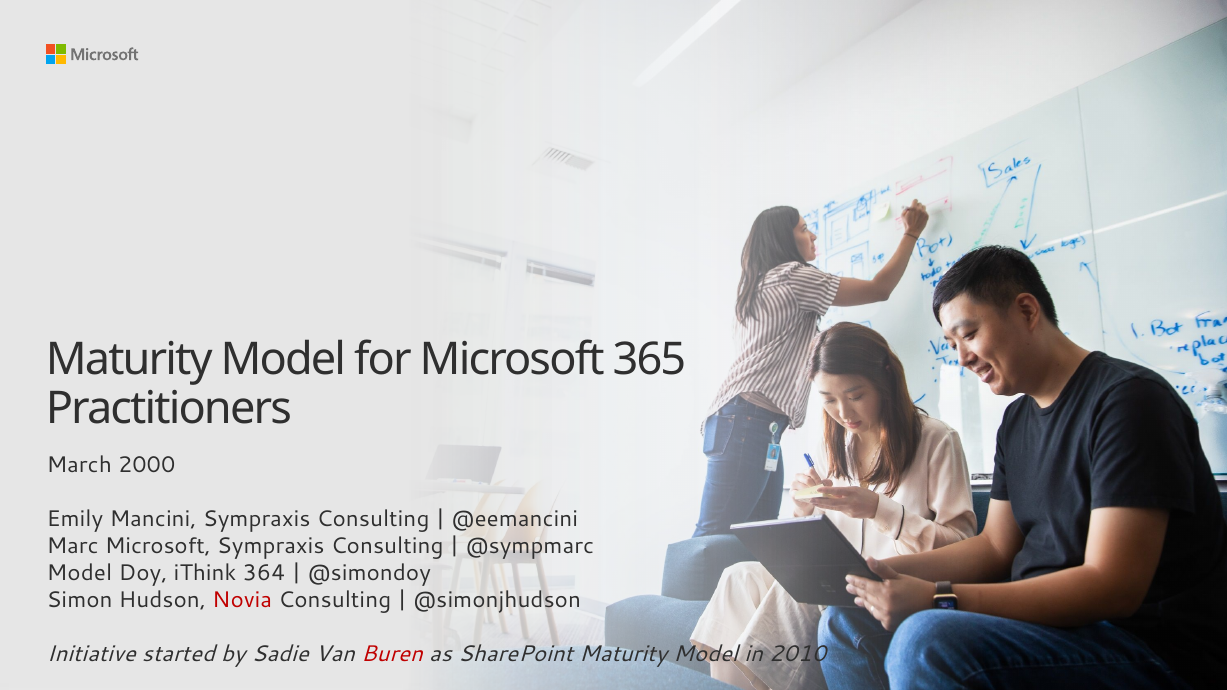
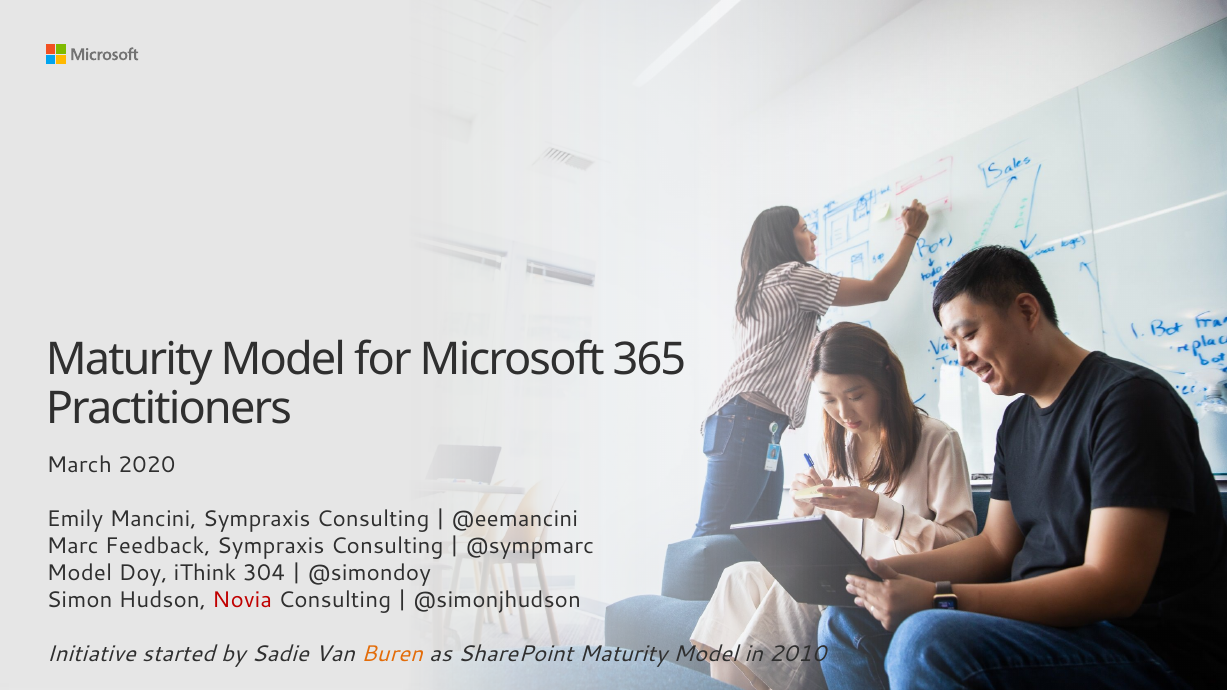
2000: 2000 -> 2020 (147, 465)
Marc Microsoft: Microsoft -> Feedback (158, 546)
364: 364 -> 304 (264, 573)
Buren colour: red -> orange (392, 654)
